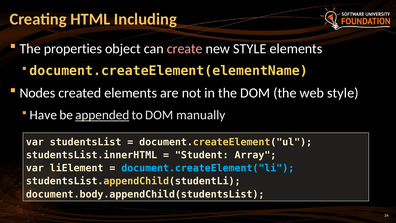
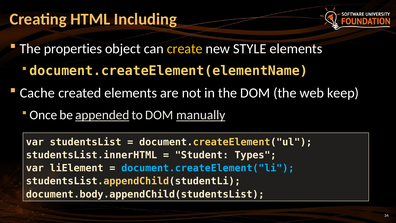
create colour: pink -> yellow (185, 49)
Nodes: Nodes -> Cache (37, 93)
web style: style -> keep (343, 93)
Have: Have -> Once (43, 115)
manually underline: none -> present (201, 115)
Array: Array -> Types (255, 155)
